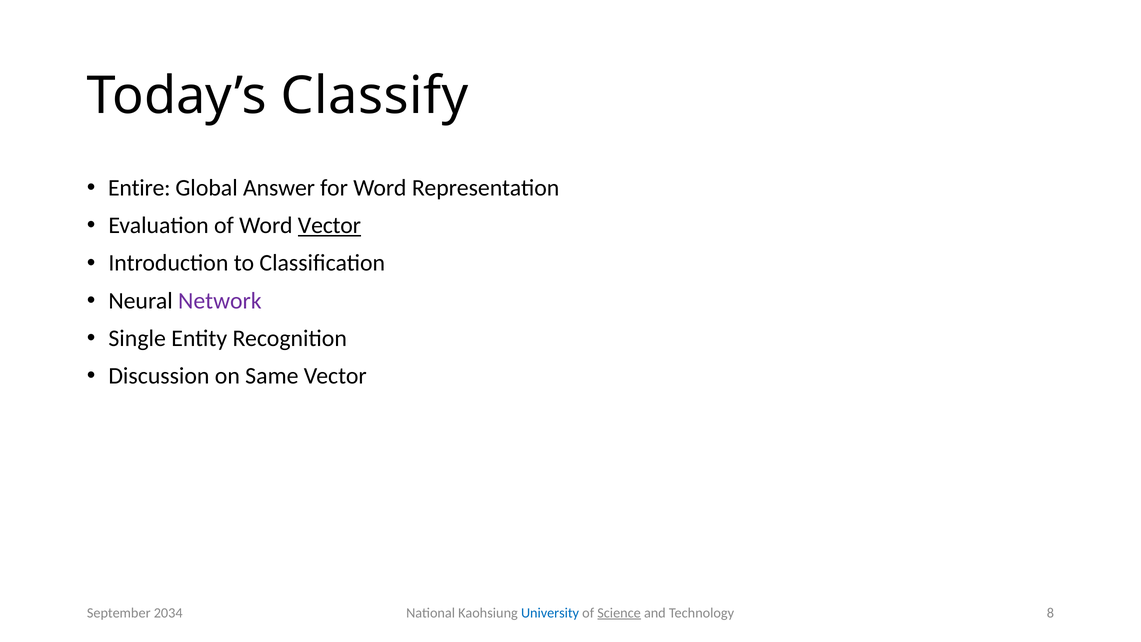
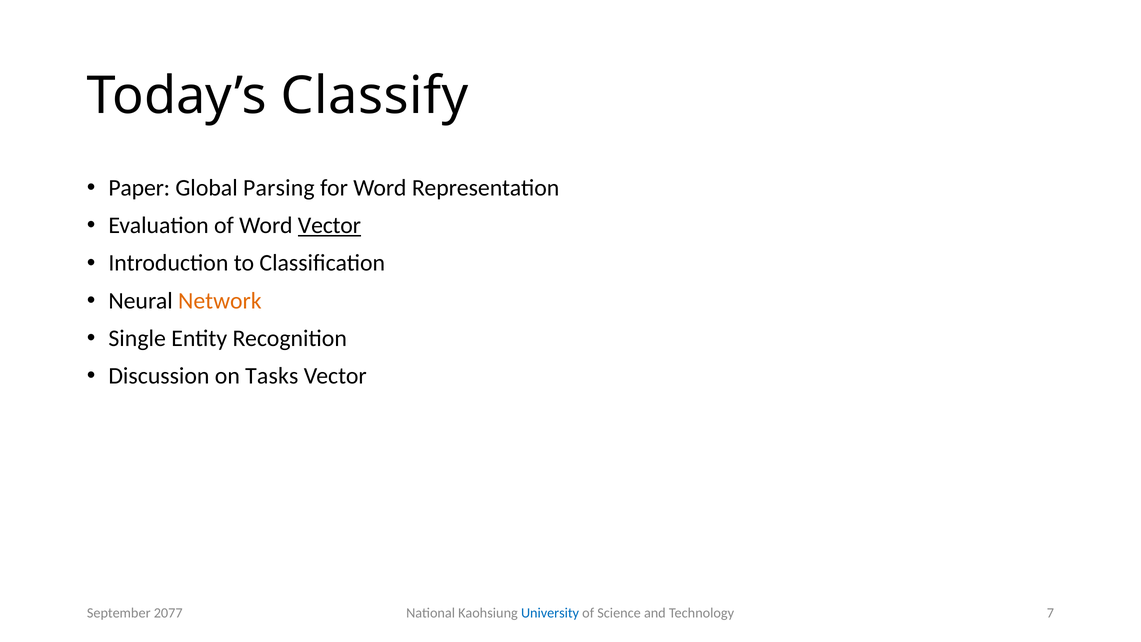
Entire: Entire -> Paper (139, 188)
Answer: Answer -> Parsing (279, 188)
Network colour: purple -> orange (220, 301)
Same: Same -> Tasks (272, 376)
Science underline: present -> none (619, 613)
8: 8 -> 7 (1050, 613)
2034: 2034 -> 2077 (168, 613)
